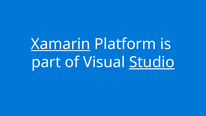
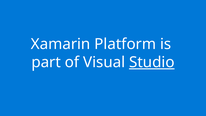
Xamarin underline: present -> none (61, 44)
